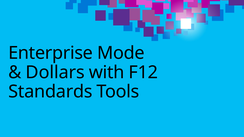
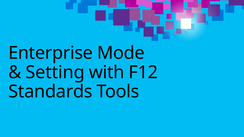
Dollars: Dollars -> Setting (55, 72)
